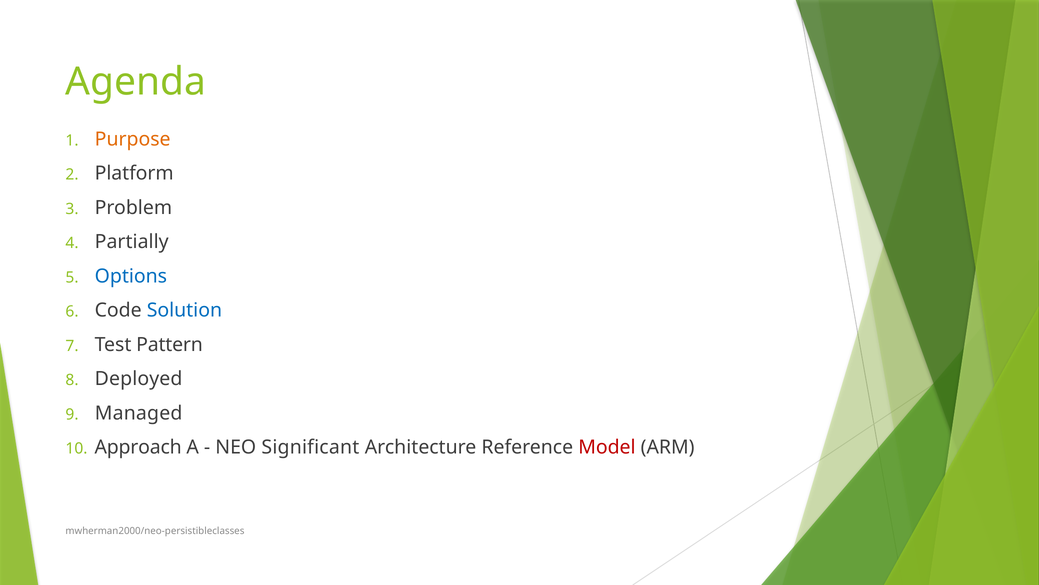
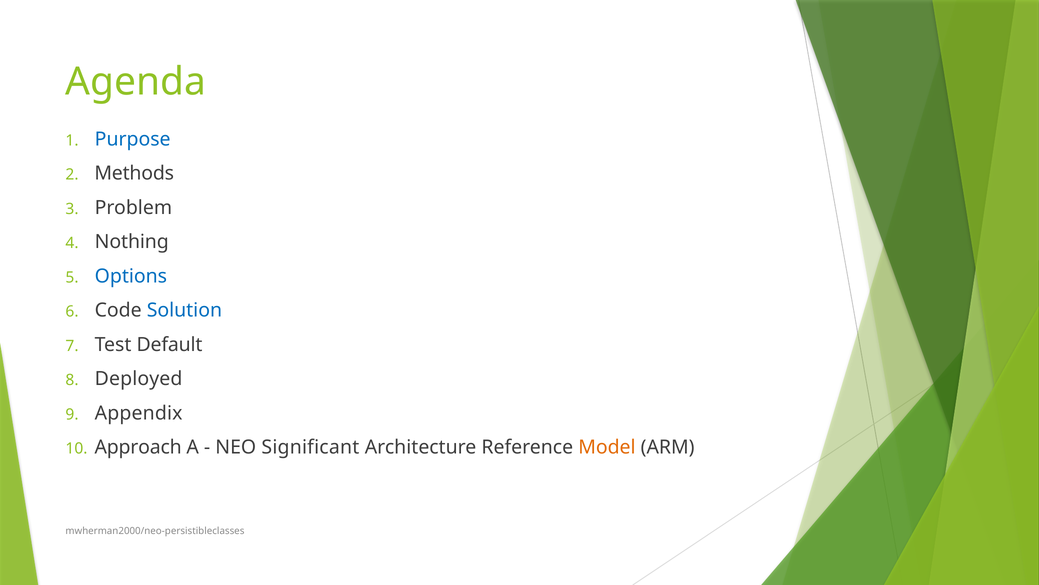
Purpose colour: orange -> blue (133, 139)
Platform: Platform -> Methods (134, 173)
Partially: Partially -> Nothing (132, 242)
Pattern: Pattern -> Default (170, 344)
Managed: Managed -> Appendix (139, 413)
Model colour: red -> orange (607, 447)
